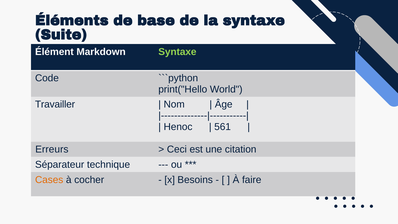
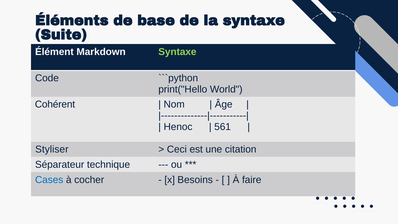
Travailler: Travailler -> Cohérent (55, 104)
Erreurs: Erreurs -> Styliser (52, 149)
Cases colour: orange -> blue (49, 180)
